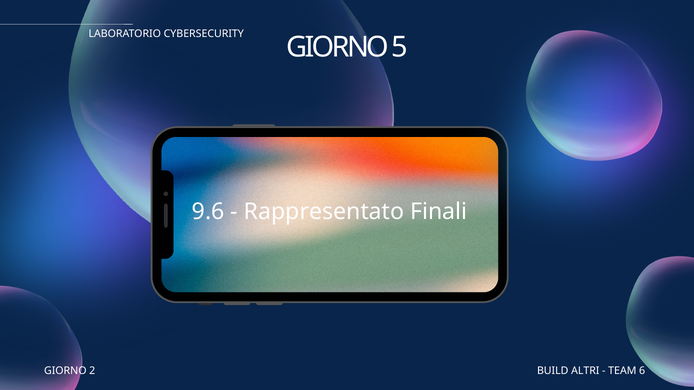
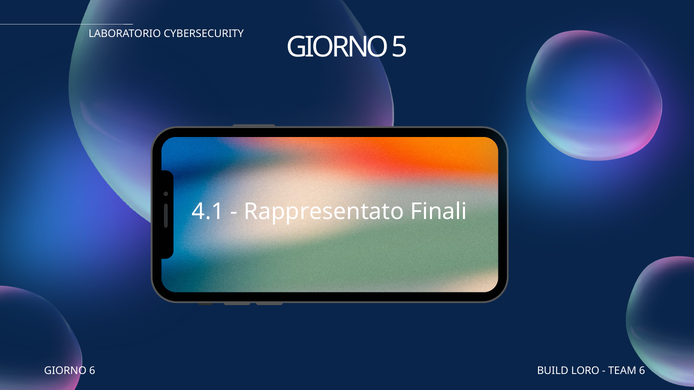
9.6: 9.6 -> 4.1 (208, 212)
GIORNO 2: 2 -> 6 (92, 371)
ALTRI: ALTRI -> LORO (585, 371)
